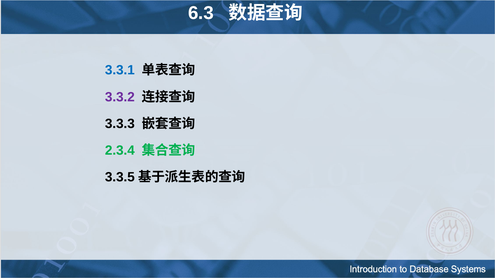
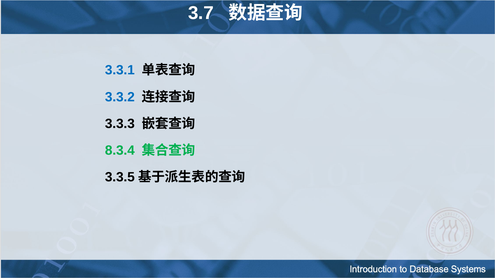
6.3: 6.3 -> 3.7 (201, 13)
3.3.2 colour: purple -> blue (120, 97)
2.3.4: 2.3.4 -> 8.3.4 (120, 151)
